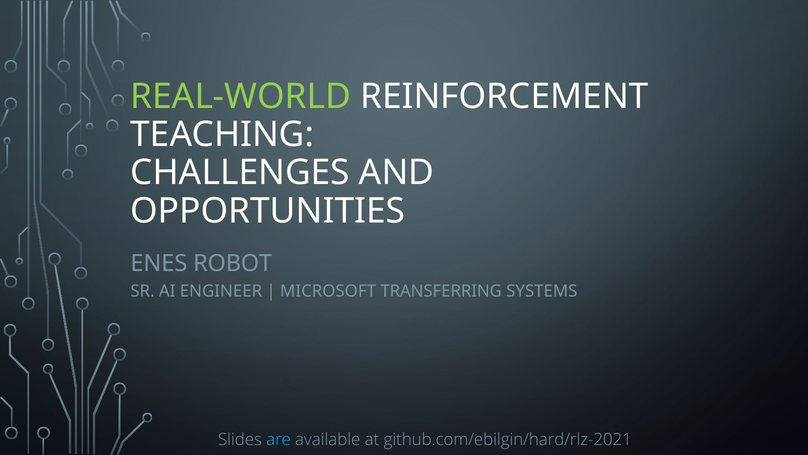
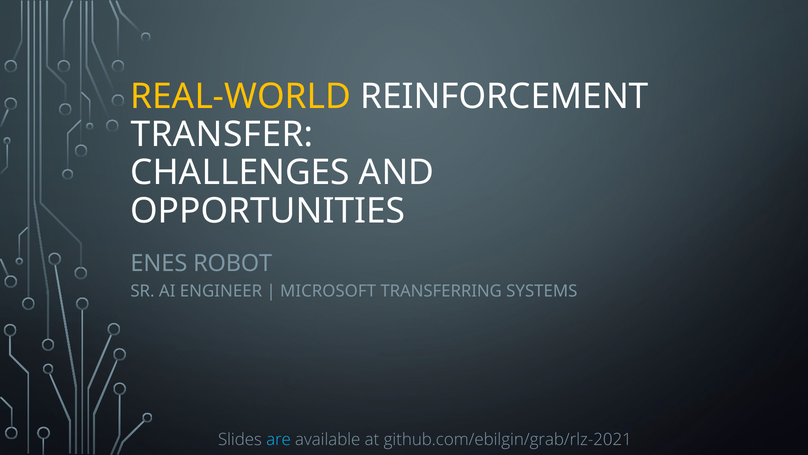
REAL-WORLD colour: light green -> yellow (241, 96)
TEACHING: TEACHING -> TRANSFER (222, 134)
github.com/ebilgin/hard/rlz-2021: github.com/ebilgin/hard/rlz-2021 -> github.com/ebilgin/grab/rlz-2021 (508, 439)
